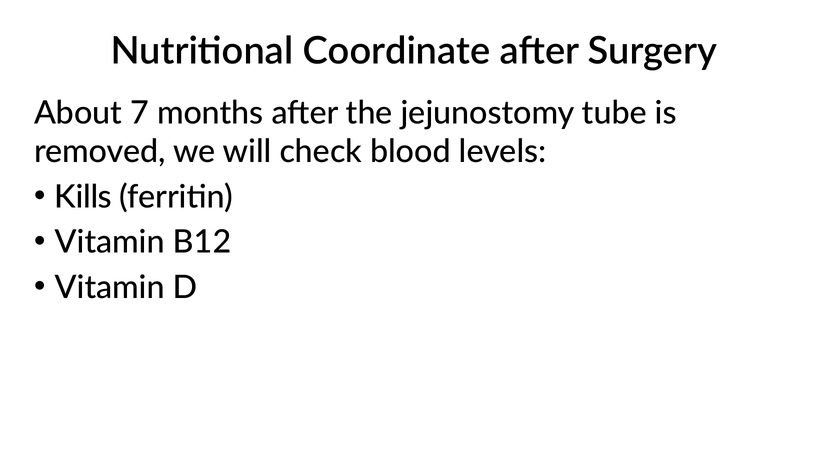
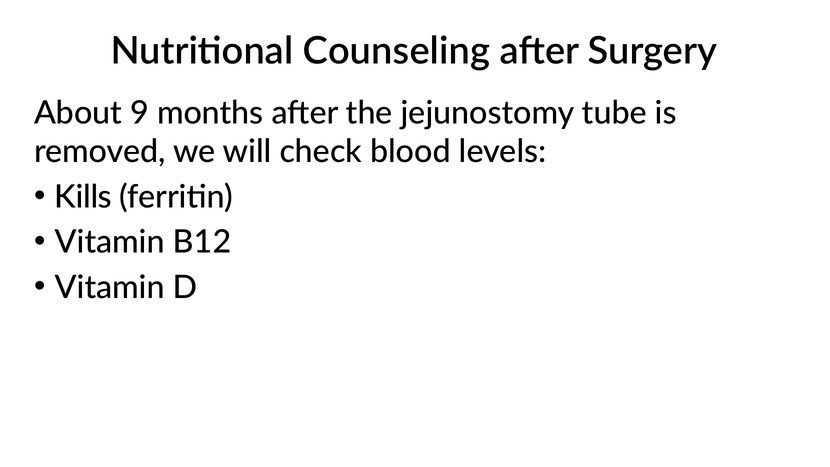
Coordinate: Coordinate -> Counseling (396, 51)
7: 7 -> 9 (140, 113)
